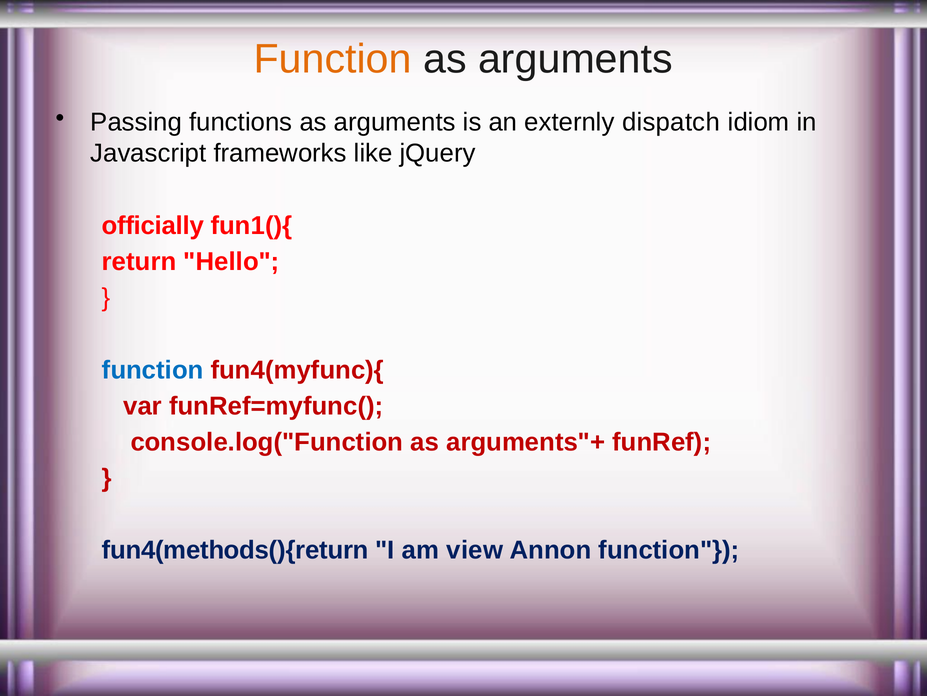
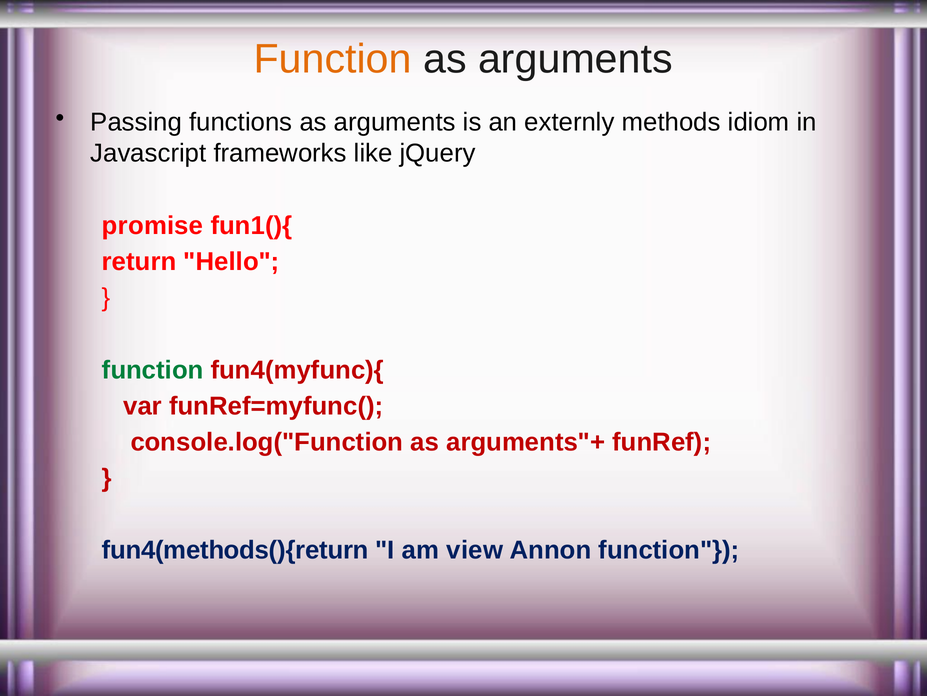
dispatch: dispatch -> methods (671, 122)
officially: officially -> promise (153, 225)
function colour: blue -> green (153, 370)
